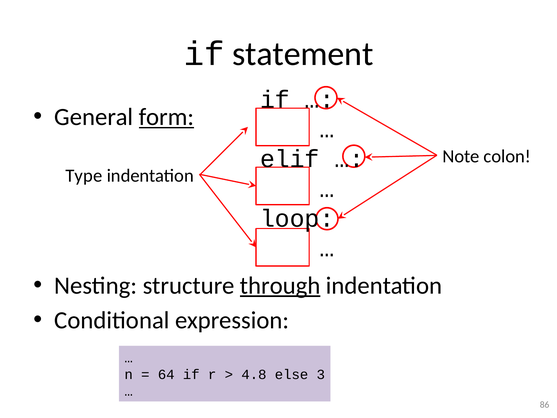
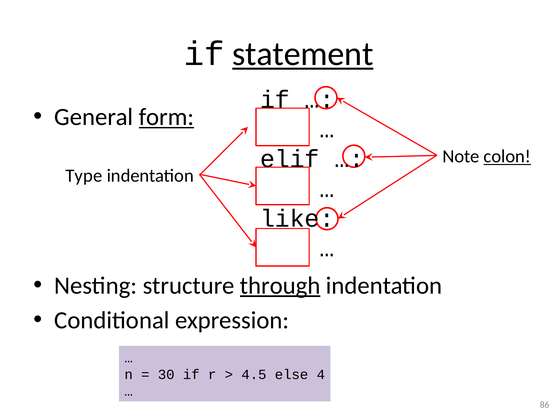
statement underline: none -> present (303, 54)
colon underline: none -> present (507, 156)
loop: loop -> like (297, 218)
64: 64 -> 30 (166, 374)
4.8: 4.8 -> 4.5 (254, 374)
3: 3 -> 4 (321, 374)
